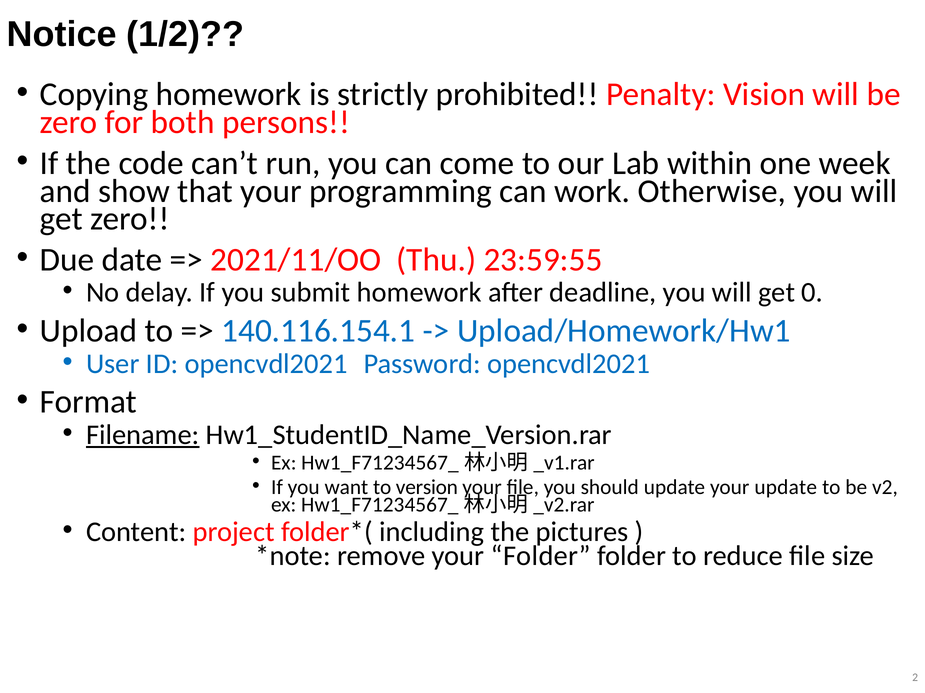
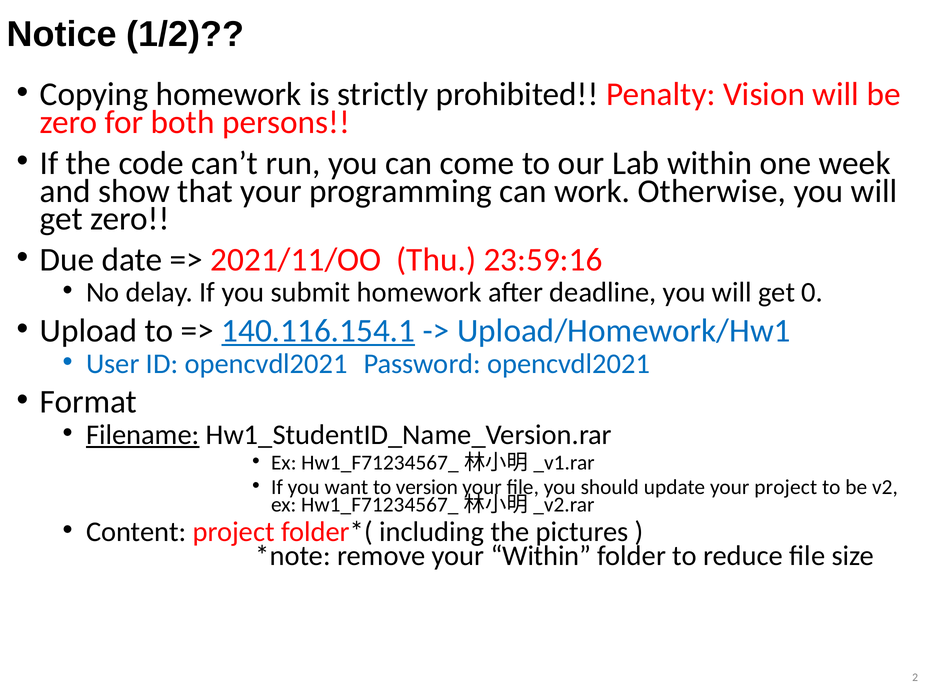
23:59:55: 23:59:55 -> 23:59:16 (543, 260)
140.116.154.1 underline: none -> present (318, 331)
your update: update -> project (786, 488)
your Folder: Folder -> Within (541, 556)
